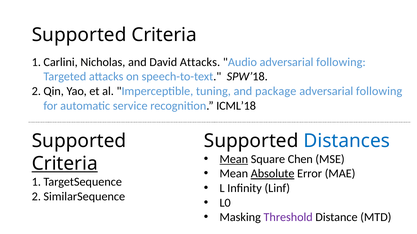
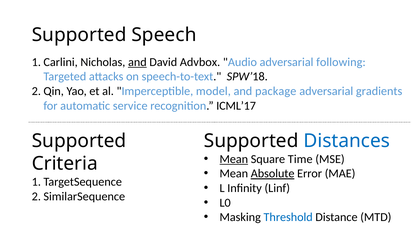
Criteria: Criteria -> Speech (164, 35)
and underline: none -> present (137, 62)
David Attacks: Attacks -> Advbox (200, 62)
tuning: tuning -> model (213, 91)
following: following -> gradients (379, 91)
ICML’18: ICML’18 -> ICML’17 (236, 106)
Chen: Chen -> Time (300, 159)
Criteria underline: present -> none (65, 164)
Threshold colour: purple -> blue (288, 218)
